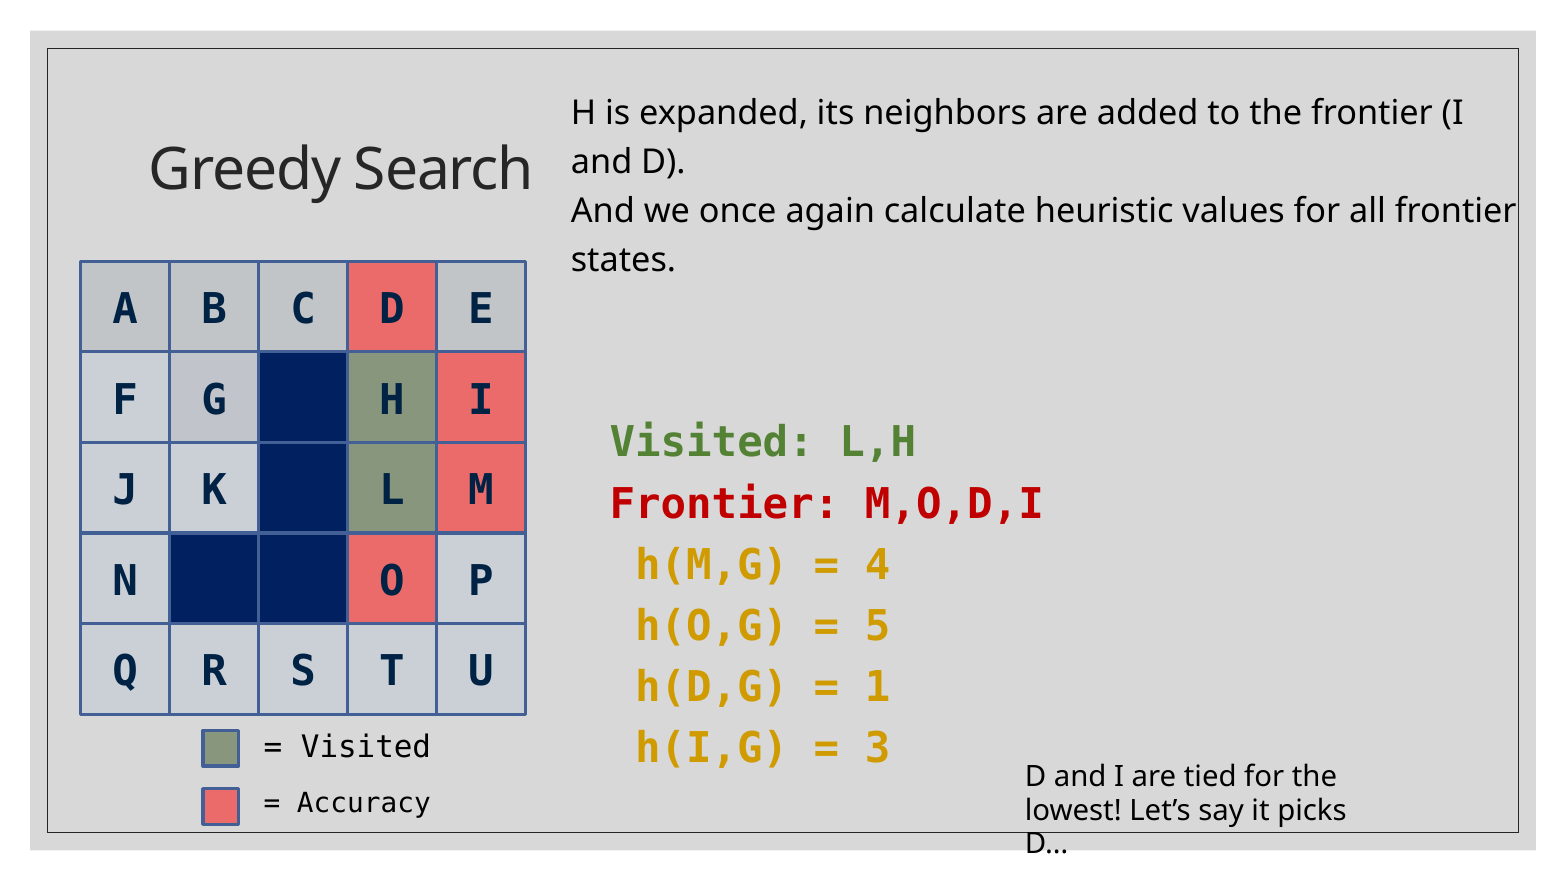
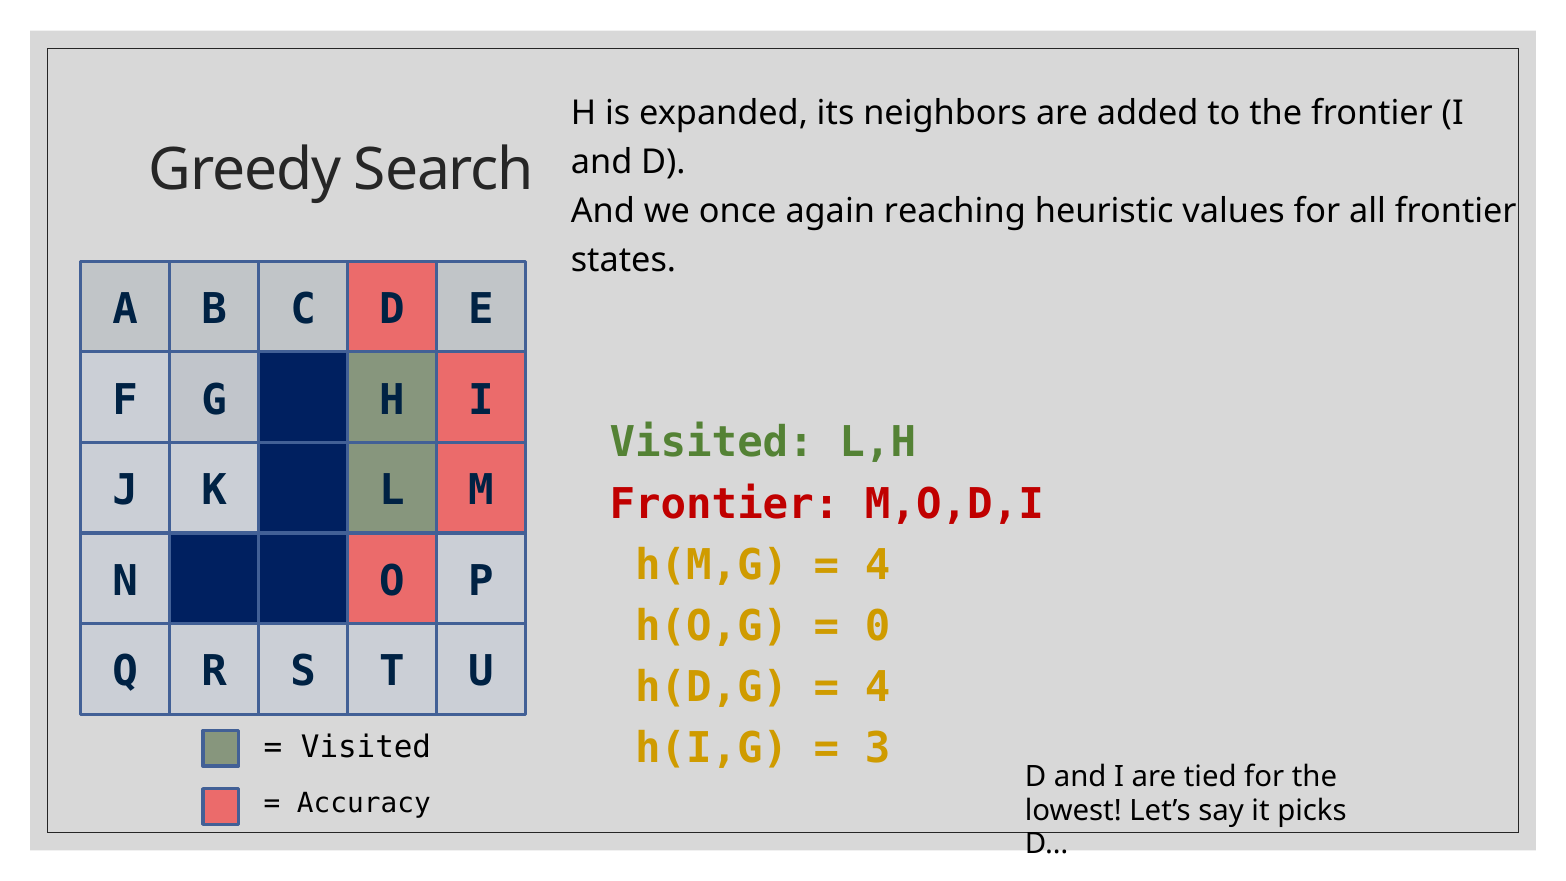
calculate: calculate -> reaching (955, 211)
5: 5 -> 0 (878, 626)
1: 1 -> 4 (878, 687)
